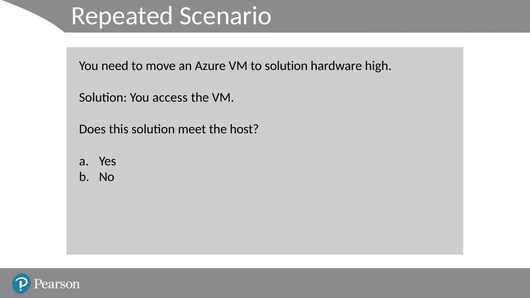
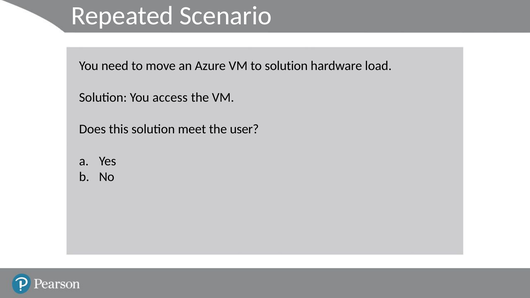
high: high -> load (378, 66)
host: host -> user (244, 129)
